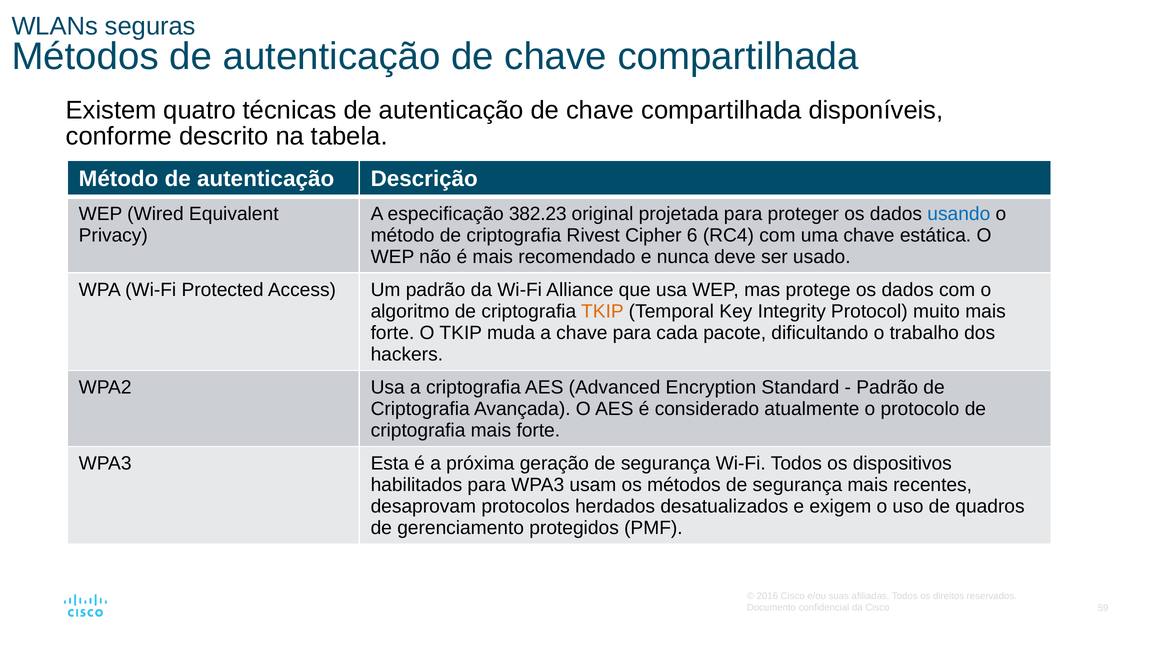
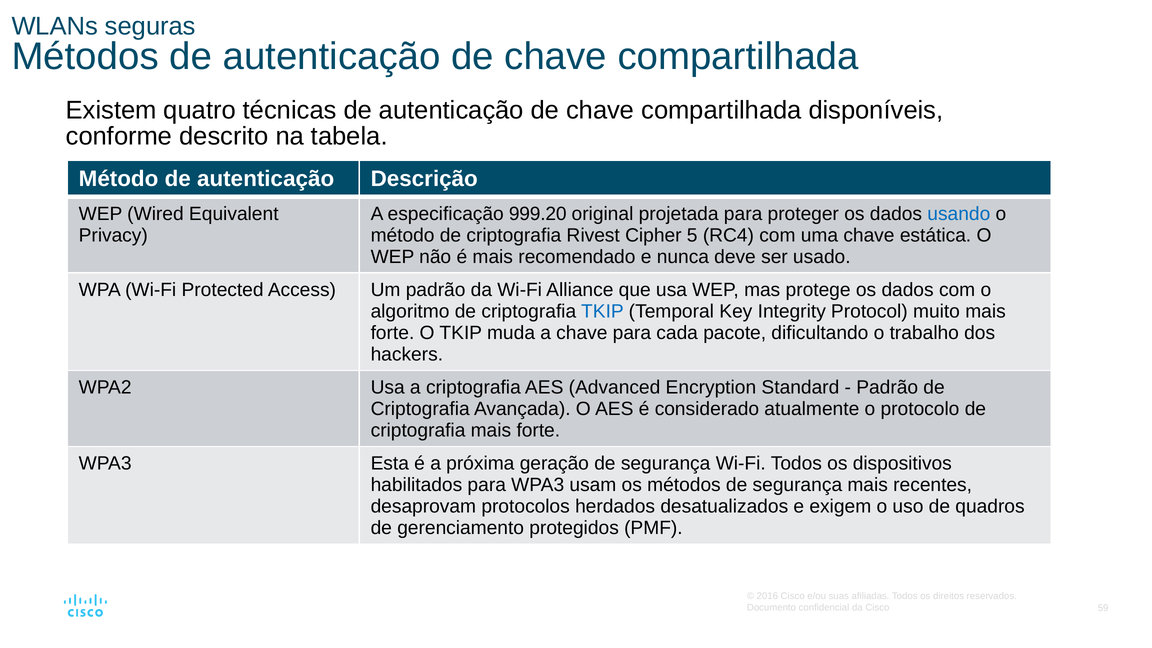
382.23: 382.23 -> 999.20 (538, 214)
6: 6 -> 5 (692, 235)
TKIP colour: orange -> blue (602, 311)
